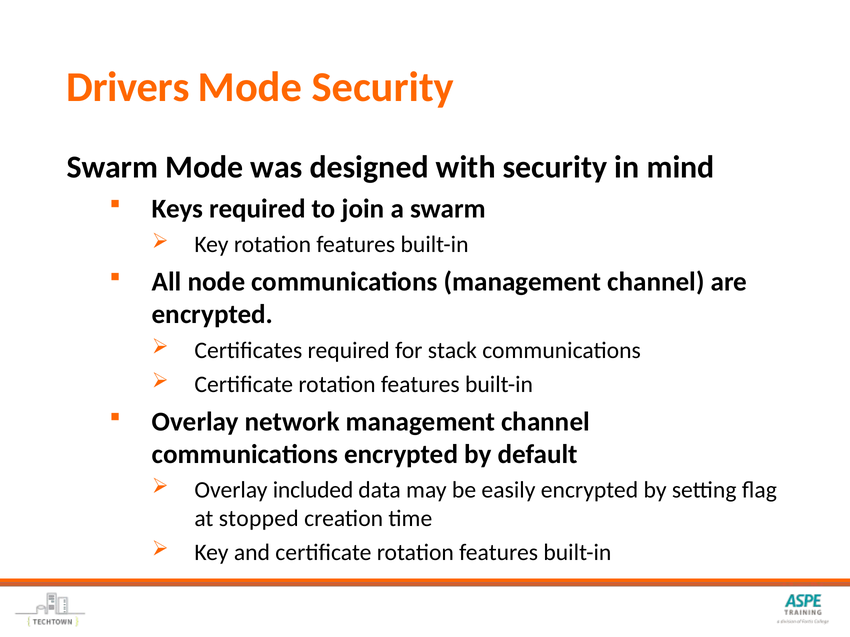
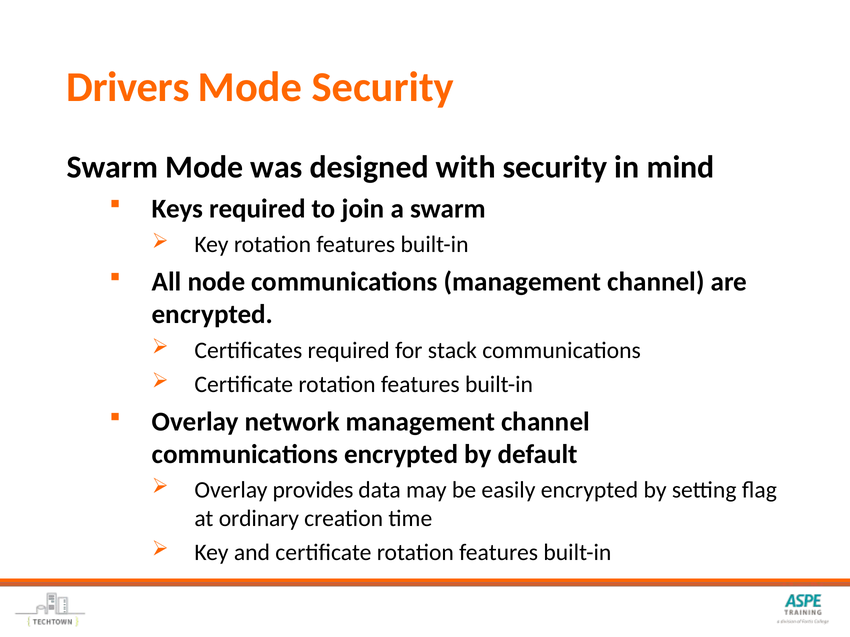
included: included -> provides (313, 490)
stopped: stopped -> ordinary (259, 519)
